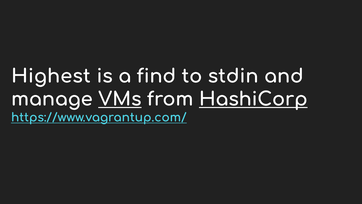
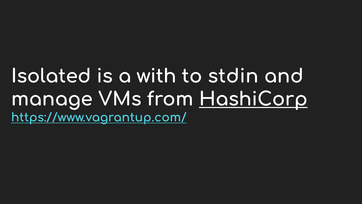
Highest: Highest -> Isolated (51, 76)
find: find -> with (156, 76)
VMs underline: present -> none (120, 99)
